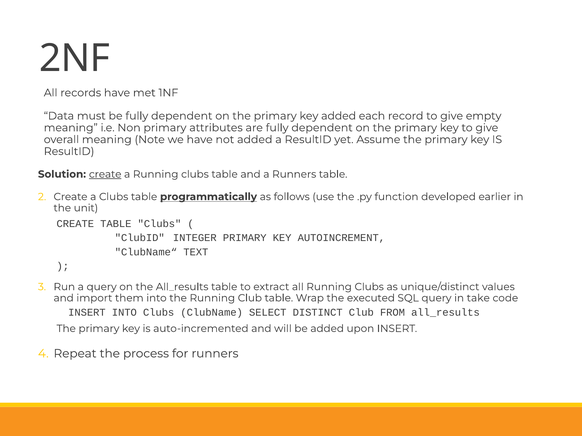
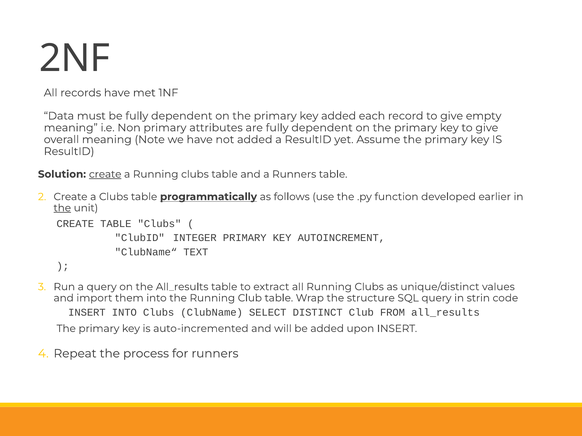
the underline: none -> present (62, 208)
executed: executed -> structure (371, 298)
take: take -> strin (478, 298)
